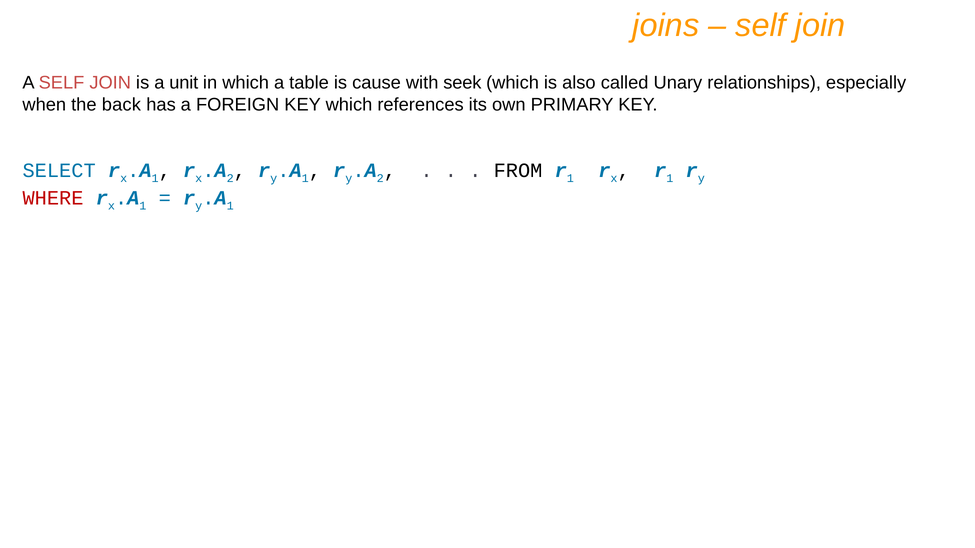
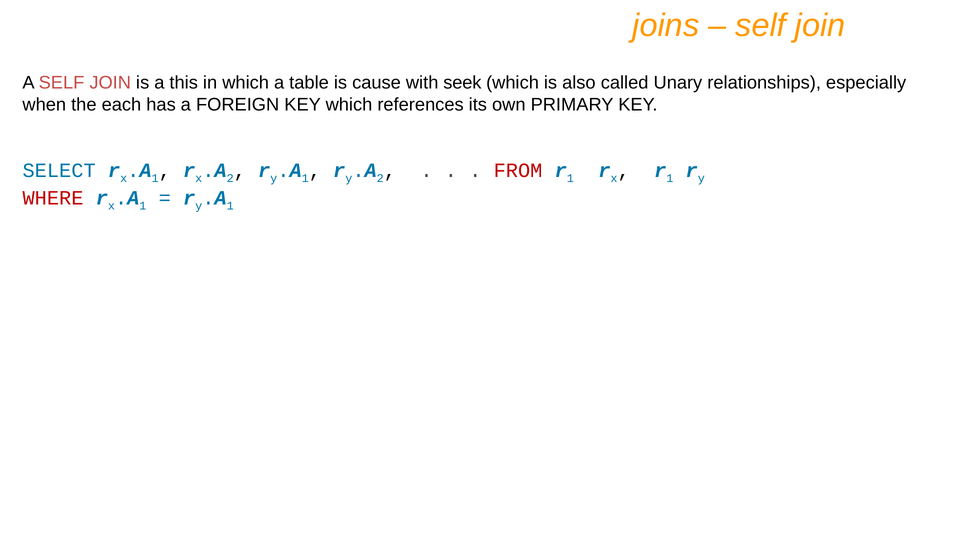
unit: unit -> this (184, 83)
back: back -> each (121, 105)
FROM colour: black -> red (518, 170)
